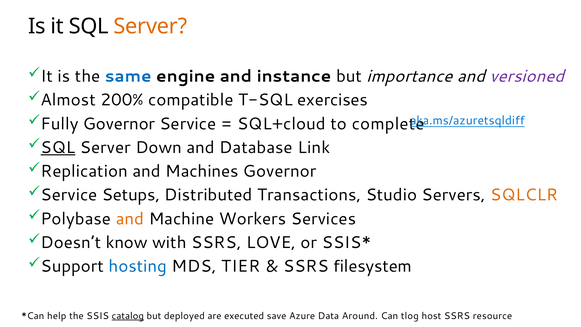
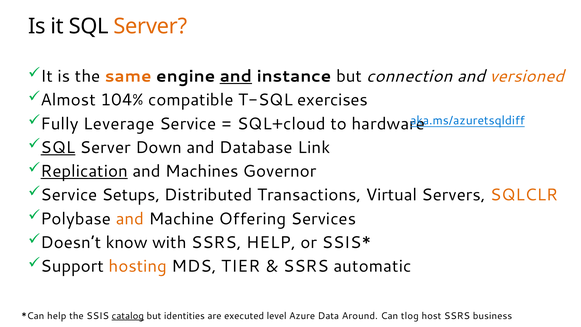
same colour: blue -> orange (128, 76)
and underline: none -> present (236, 76)
importance: importance -> connection (409, 76)
versioned colour: purple -> orange (527, 76)
200%: 200% -> 104% (122, 100)
Fully Governor: Governor -> Leverage (119, 124)
complete: complete -> hardware (388, 124)
Replication underline: none -> present (84, 171)
Studio: Studio -> Virtual (391, 195)
Workers: Workers -> Offering (253, 219)
SSRS LOVE: LOVE -> HELP (271, 242)
hosting colour: blue -> orange (138, 266)
filesystem: filesystem -> automatic (372, 266)
deployed: deployed -> identities (184, 316)
save: save -> level (277, 316)
resource: resource -> business (492, 316)
